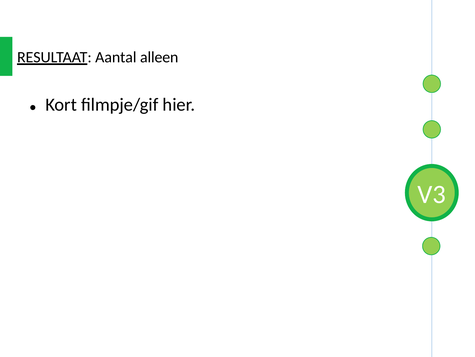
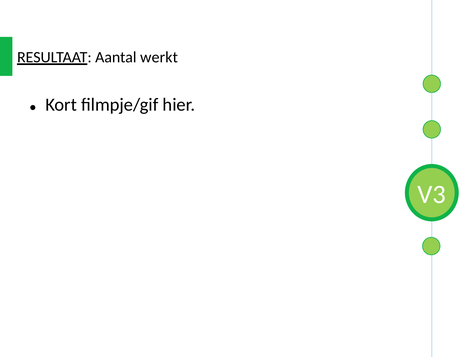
alleen: alleen -> werkt (159, 57)
